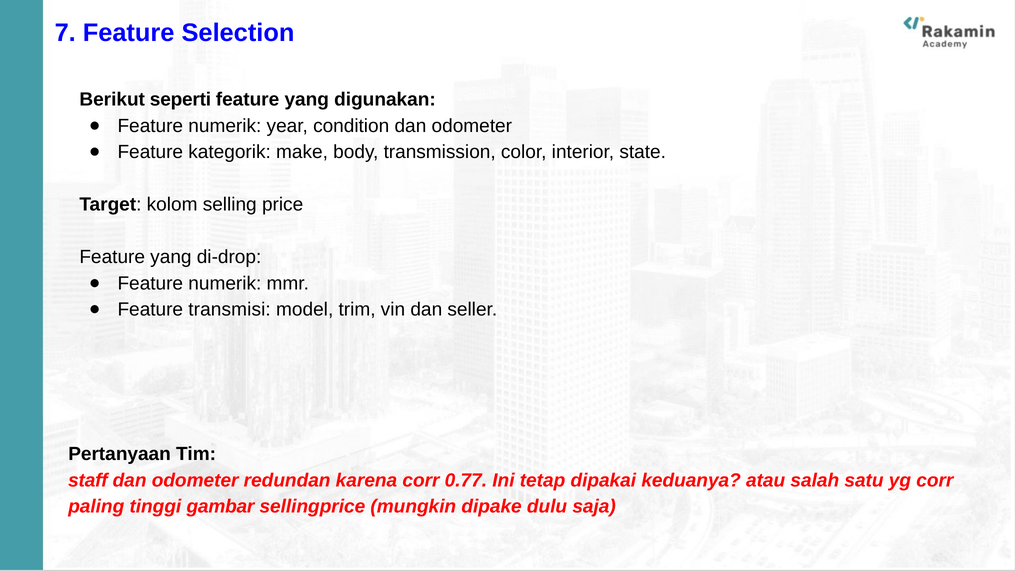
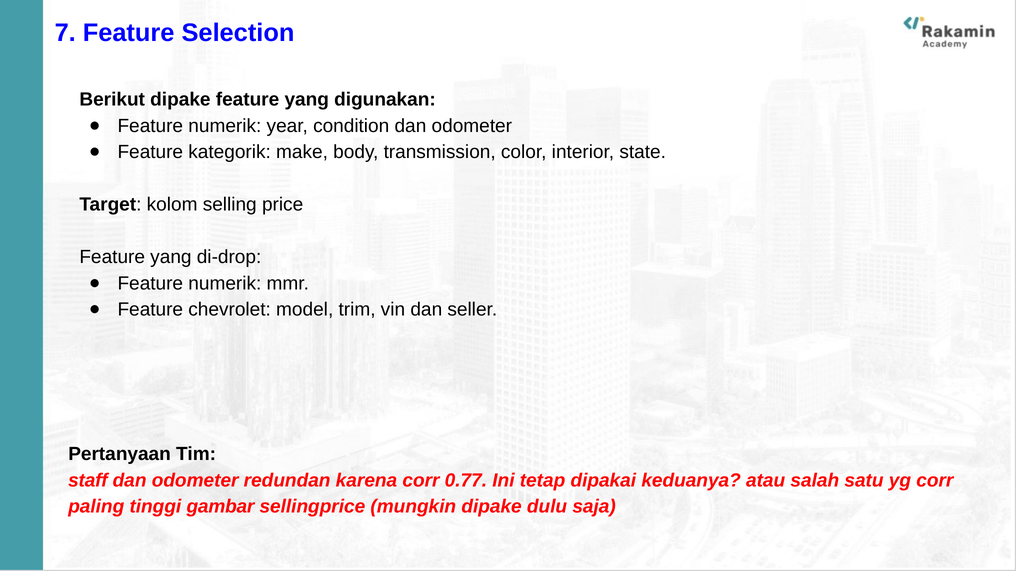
Berikut seperti: seperti -> dipake (180, 100)
transmisi: transmisi -> chevrolet (230, 310)
